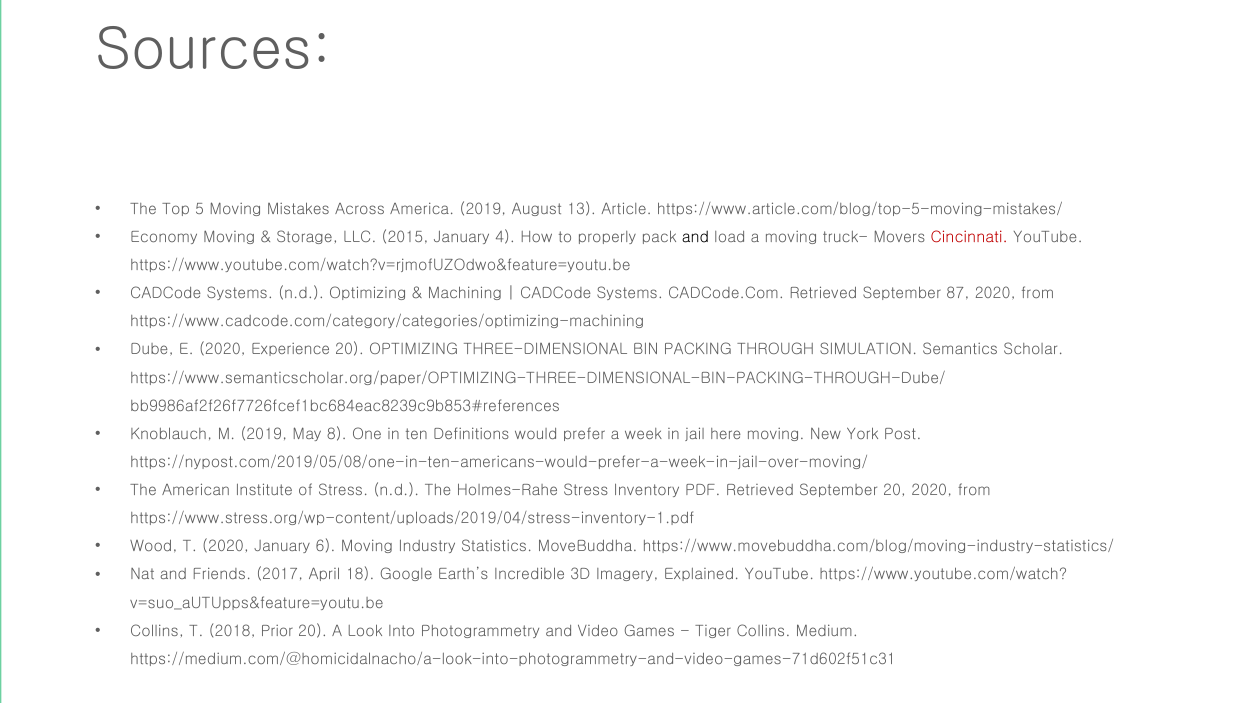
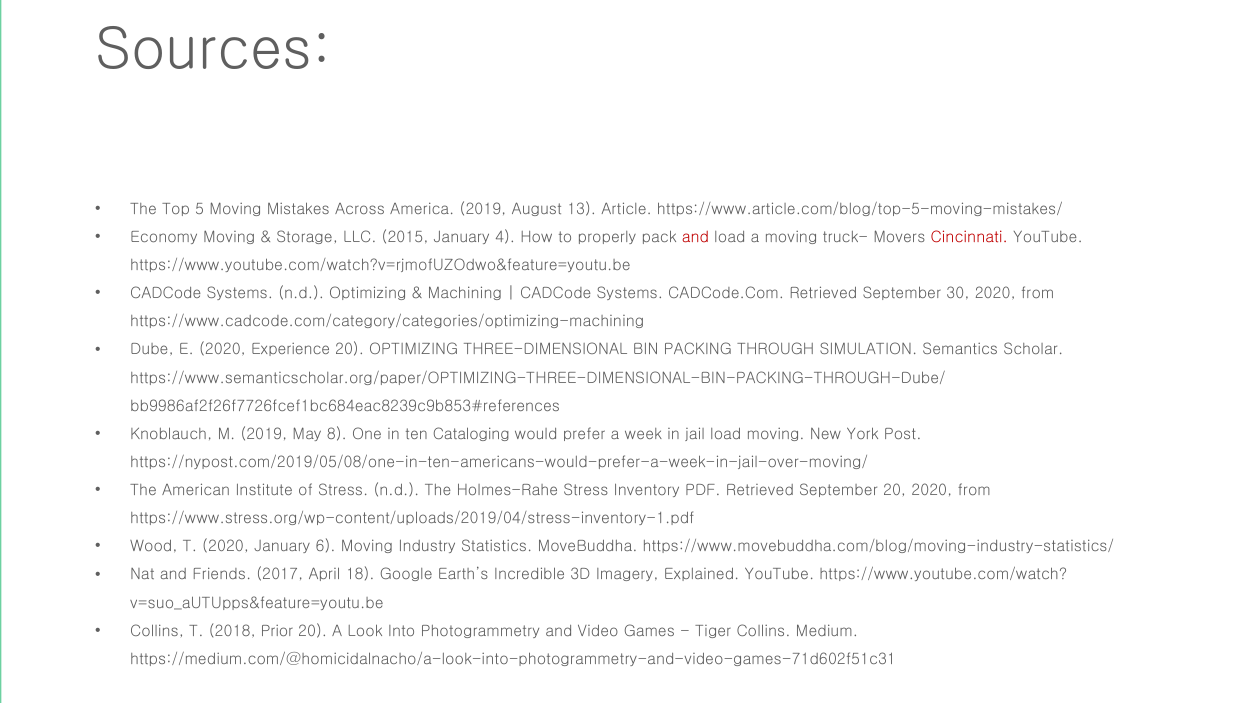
and colour: black -> red (695, 237)
September 87: 87 -> 30 (958, 293)
Definitions: Definitions -> Cataloging (471, 434)
jail here: here -> load (726, 434)
